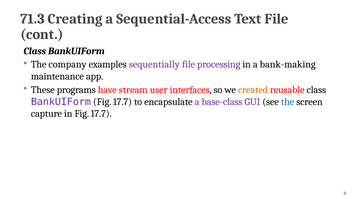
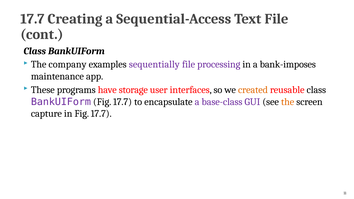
71.3: 71.3 -> 17.7 (32, 19)
bank-making: bank-making -> bank-imposes (288, 64)
stream: stream -> storage (133, 90)
the colour: blue -> orange (288, 102)
